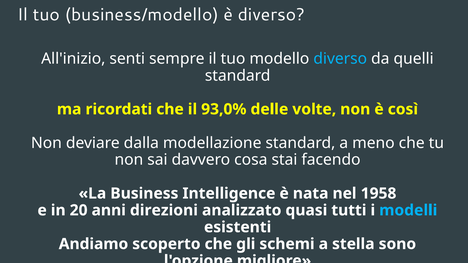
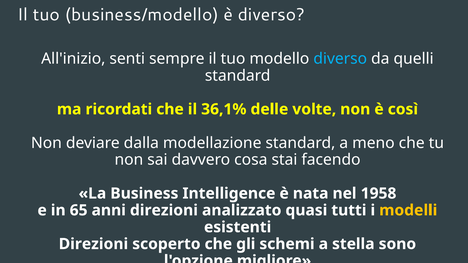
93,0%: 93,0% -> 36,1% (224, 109)
20: 20 -> 65 (79, 210)
modelli colour: light blue -> yellow (408, 210)
Andiamo: Andiamo -> Direzioni (93, 244)
